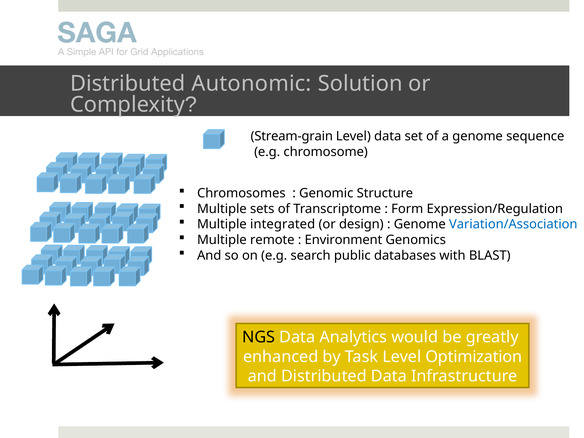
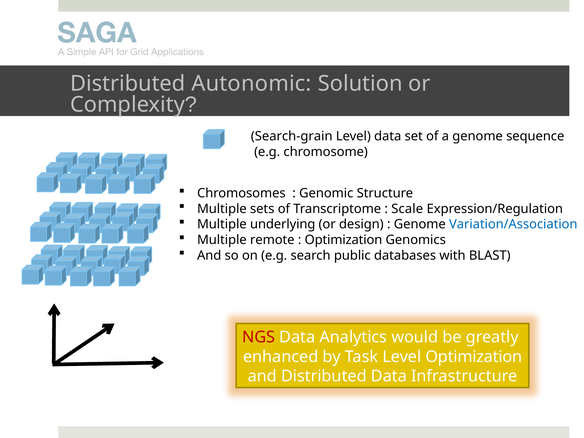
Stream-grain: Stream-grain -> Search-grain (292, 136)
Form: Form -> Scale (407, 209)
integrated: integrated -> underlying (283, 224)
Environment: Environment -> Optimization (343, 240)
NGS colour: black -> red (259, 337)
